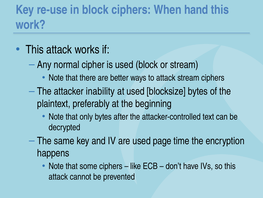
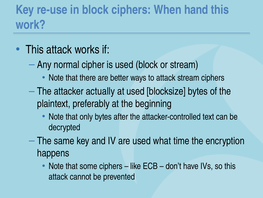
inability: inability -> actually (100, 91)
page: page -> what (162, 140)
